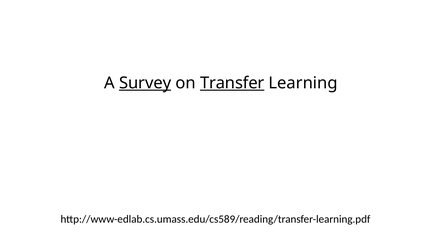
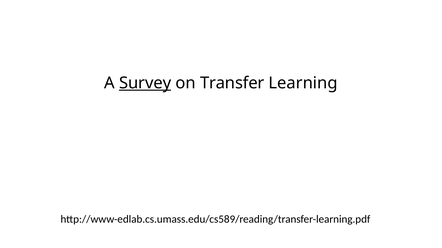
Transfer underline: present -> none (232, 83)
